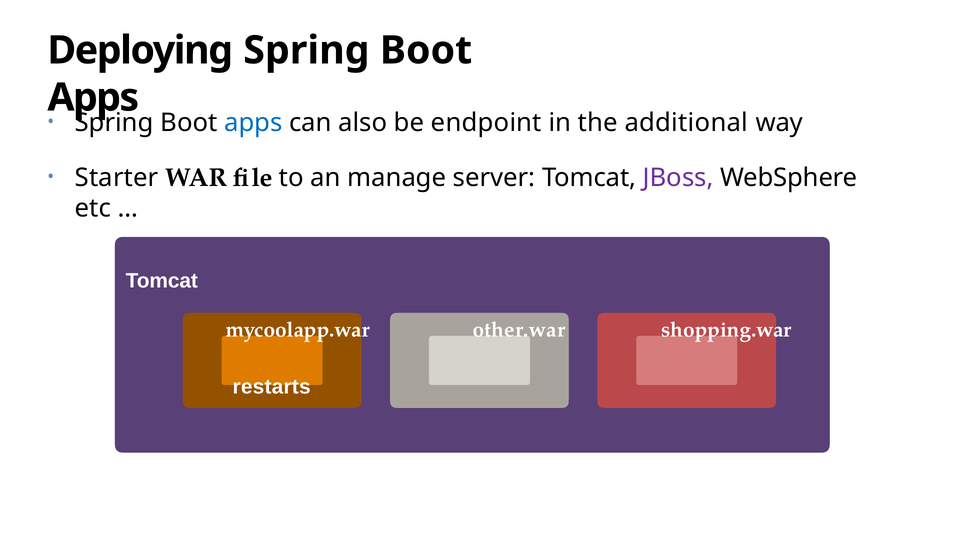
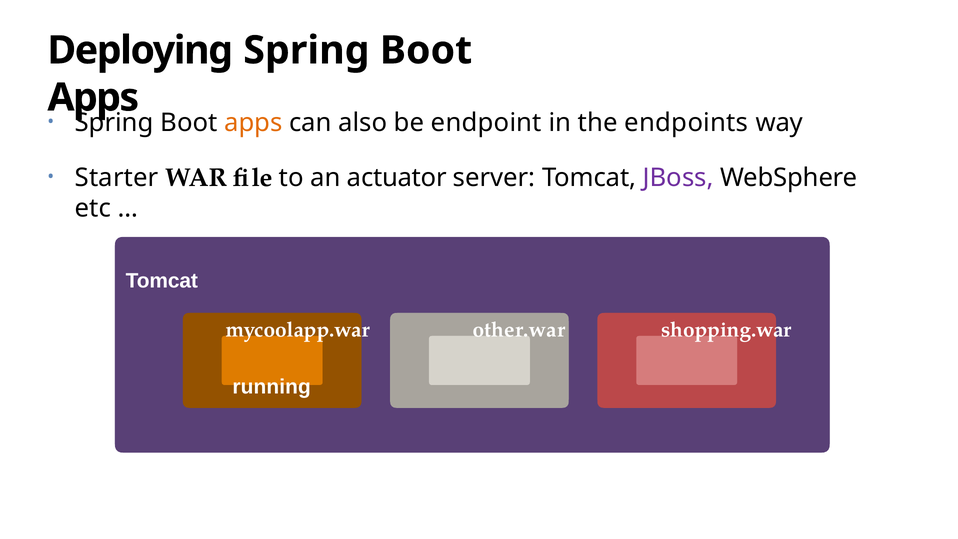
apps colour: blue -> orange (253, 123)
additional: additional -> endpoints (686, 123)
manage: manage -> actuator (397, 178)
restarts: restarts -> running (272, 387)
